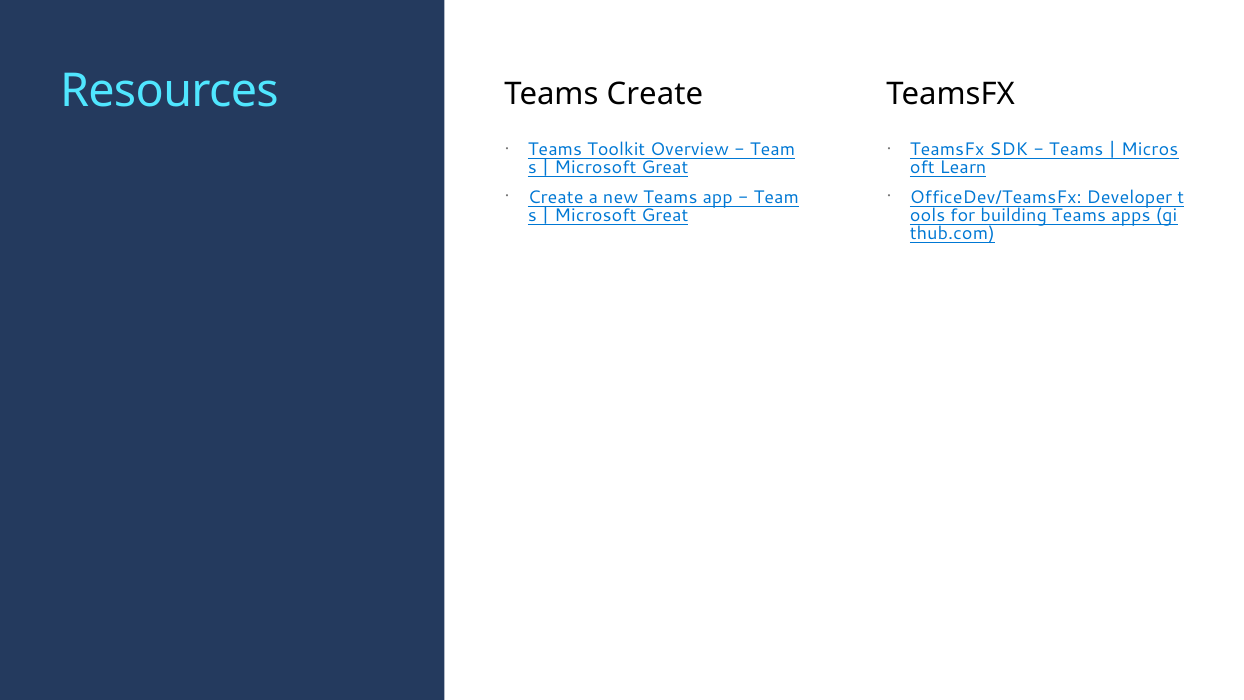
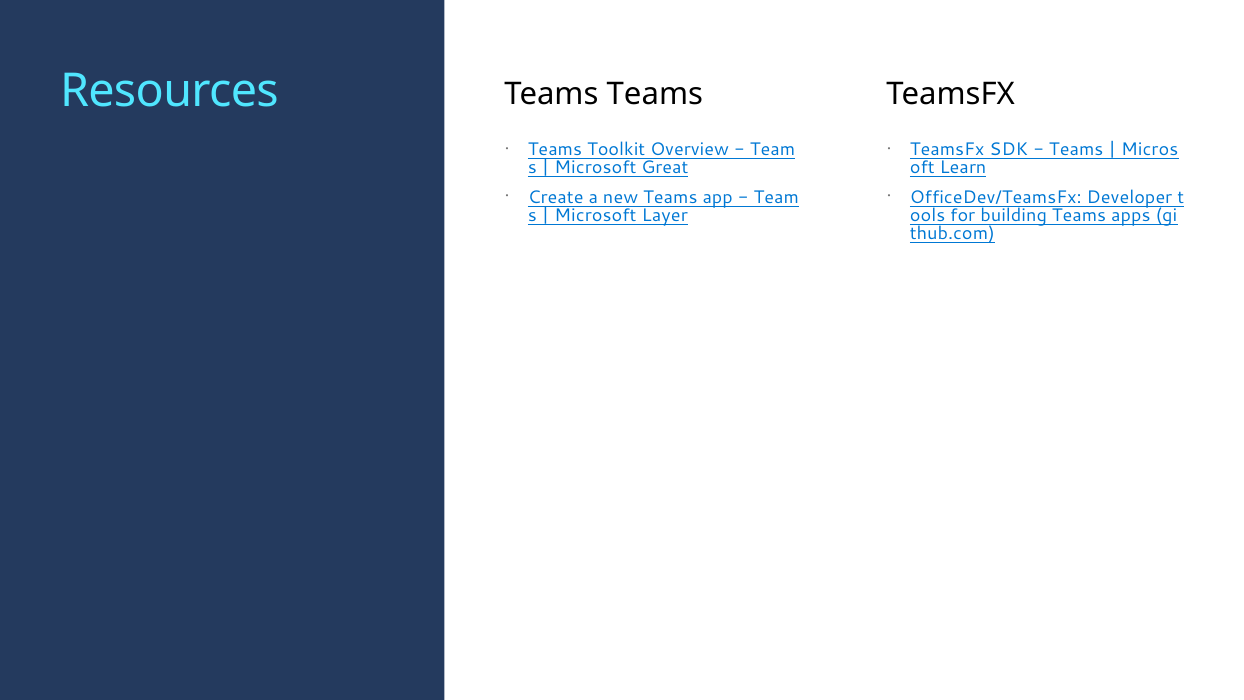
Teams Create: Create -> Teams (655, 94)
Great: Great -> Layer (665, 215)
